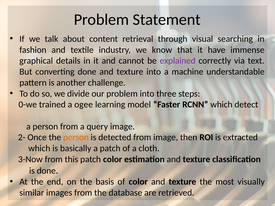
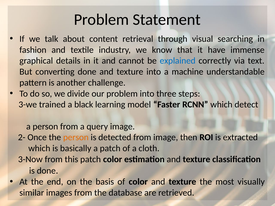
explained colour: purple -> blue (178, 61)
0-we: 0-we -> 3-we (28, 105)
ogee: ogee -> black (84, 105)
